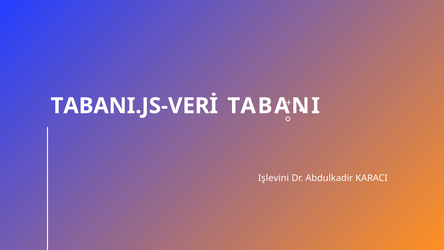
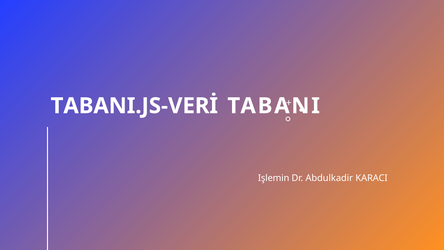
Işlevini: Işlevini -> Işlemin (274, 178)
